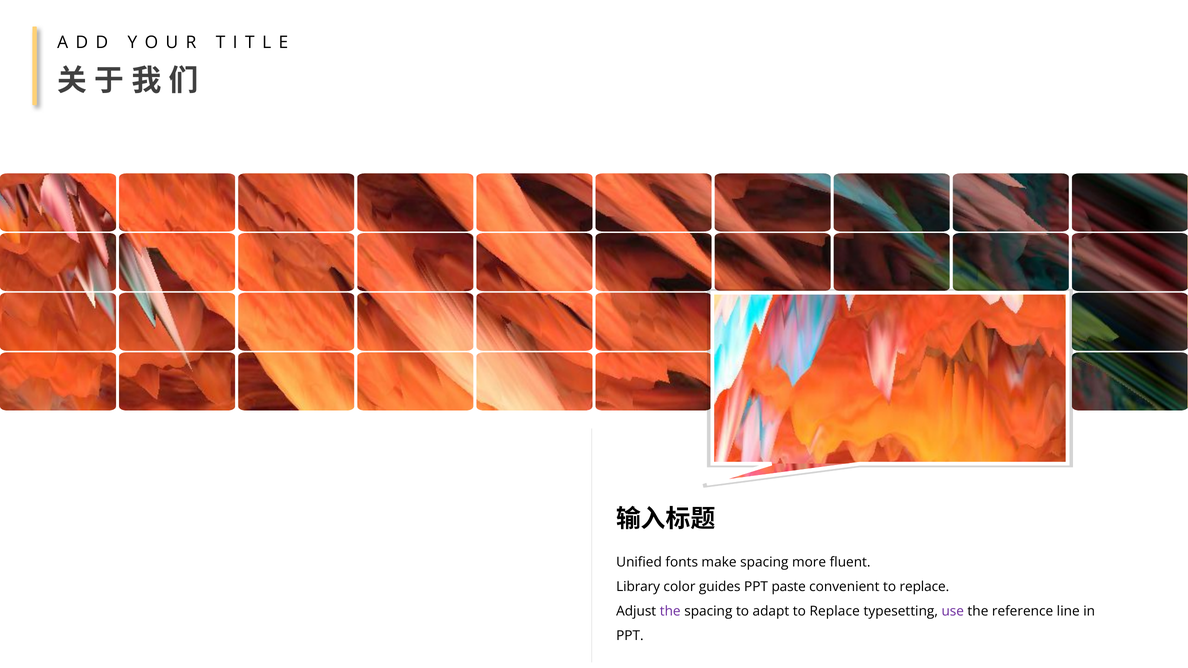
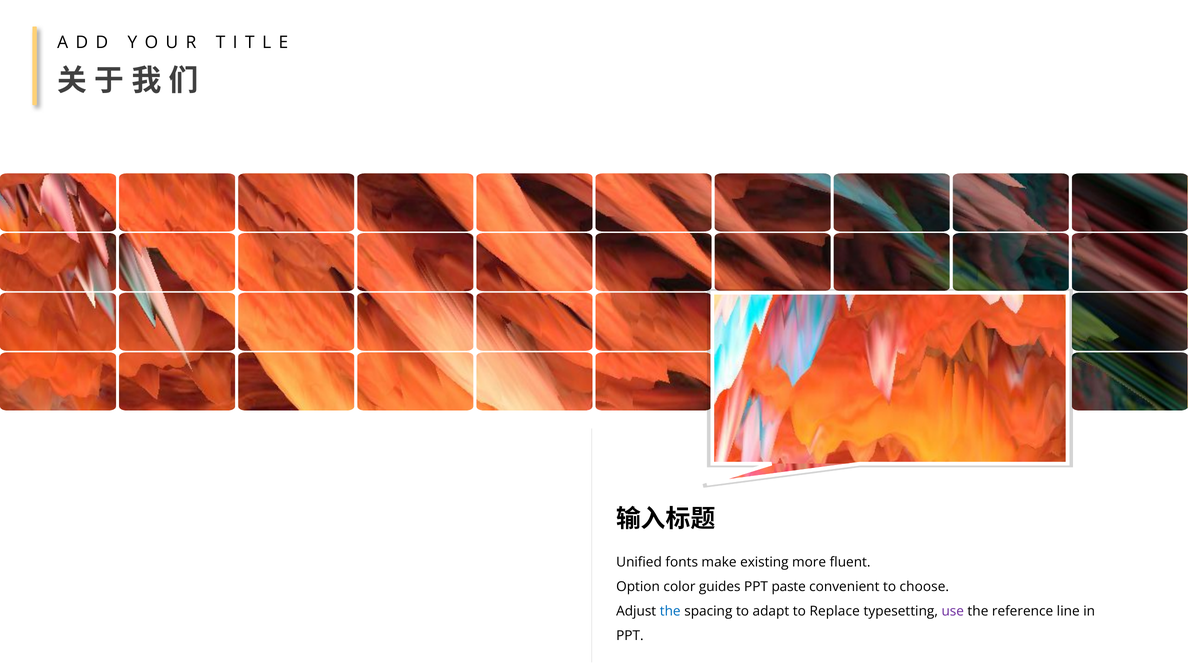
make spacing: spacing -> existing (764, 562)
Library: Library -> Option (638, 587)
convenient to replace: replace -> choose (924, 587)
the colour: purple -> blue (670, 611)
